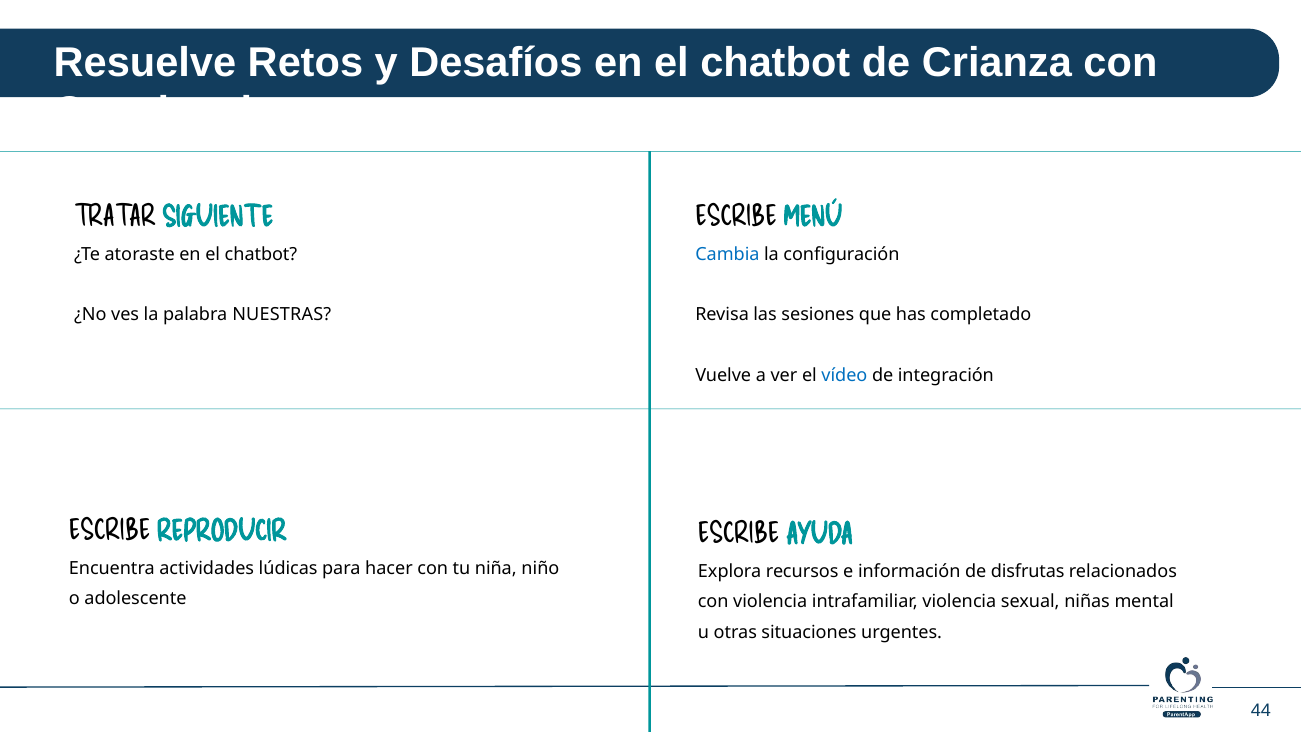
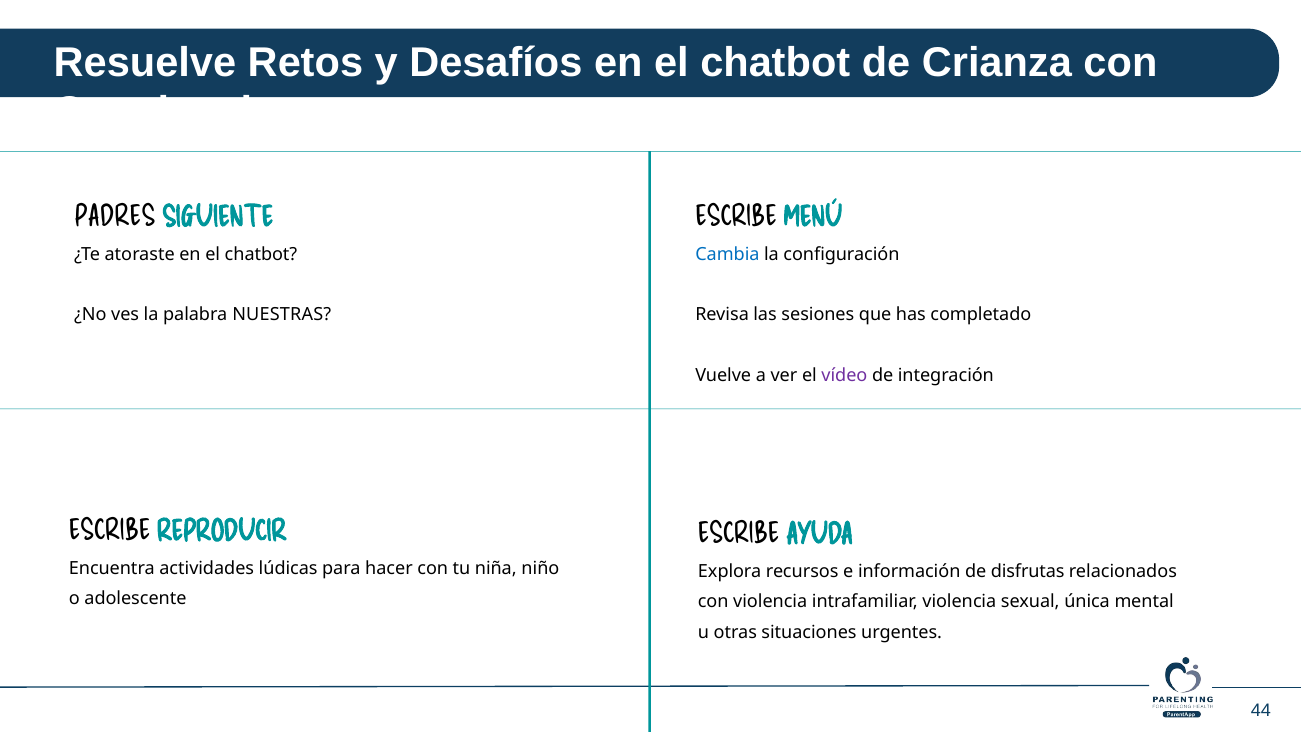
TRATAR: TRATAR -> PADRES (115, 217)
vídeo colour: blue -> purple (844, 376)
niñas: niñas -> única (1087, 602)
